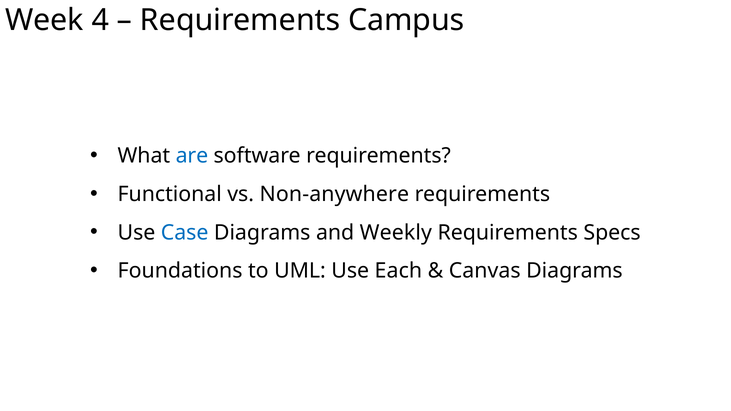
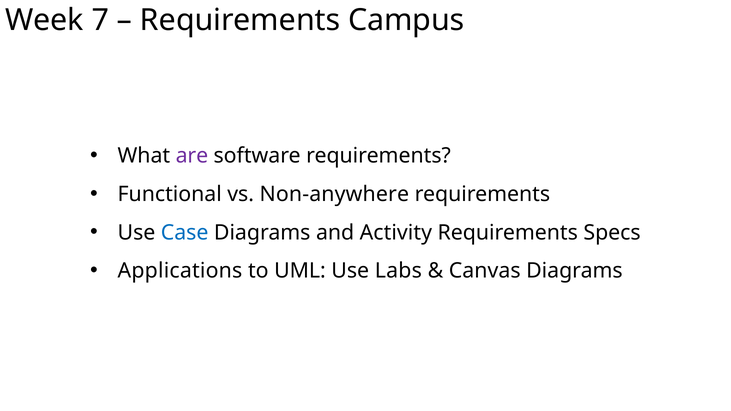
4: 4 -> 7 (100, 20)
are colour: blue -> purple (192, 156)
Weekly: Weekly -> Activity (396, 233)
Foundations: Foundations -> Applications (180, 271)
Each: Each -> Labs (398, 271)
